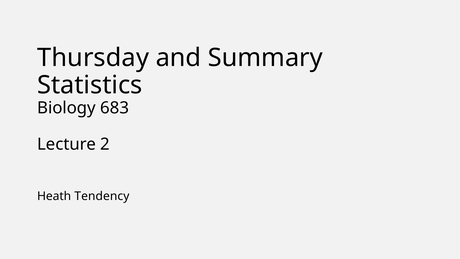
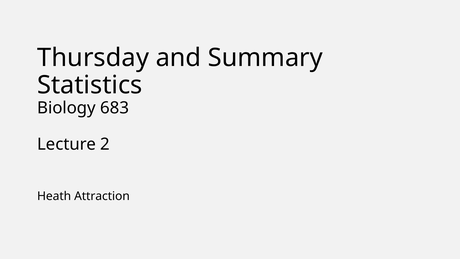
Tendency: Tendency -> Attraction (102, 196)
